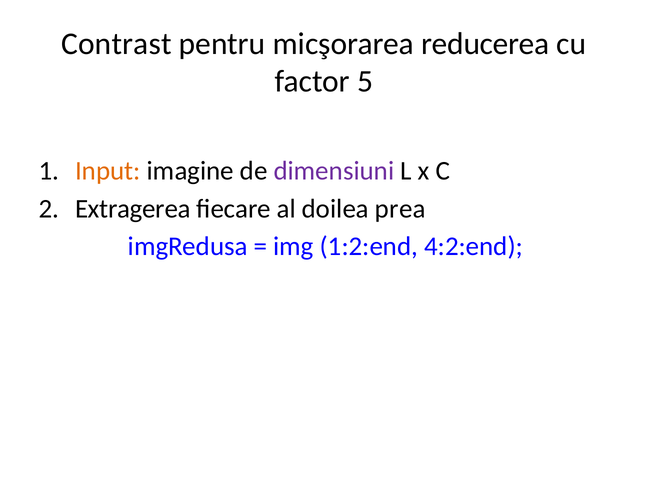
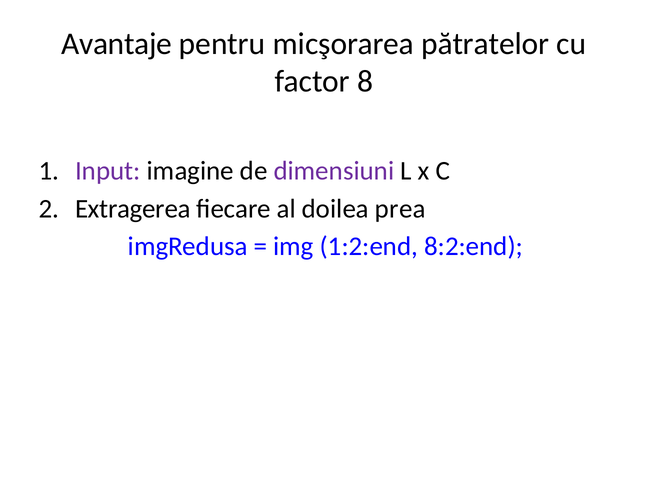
Contrast: Contrast -> Avantaje (117, 44)
reducerea: reducerea -> pătratelor (485, 44)
5: 5 -> 8 (365, 82)
Input colour: orange -> purple (108, 171)
4:2:end: 4:2:end -> 8:2:end (474, 247)
